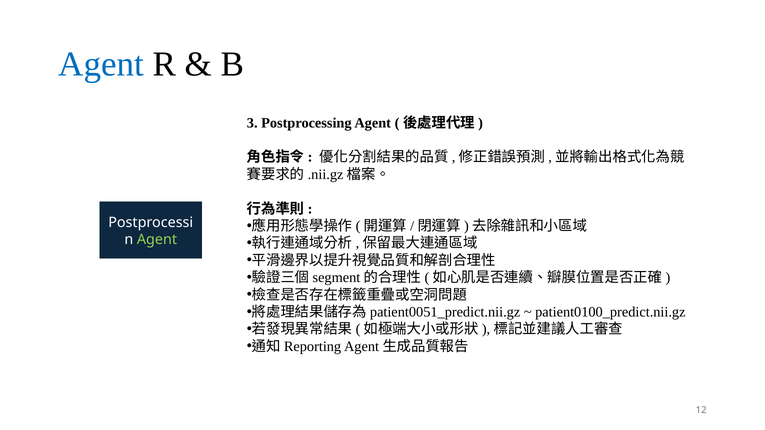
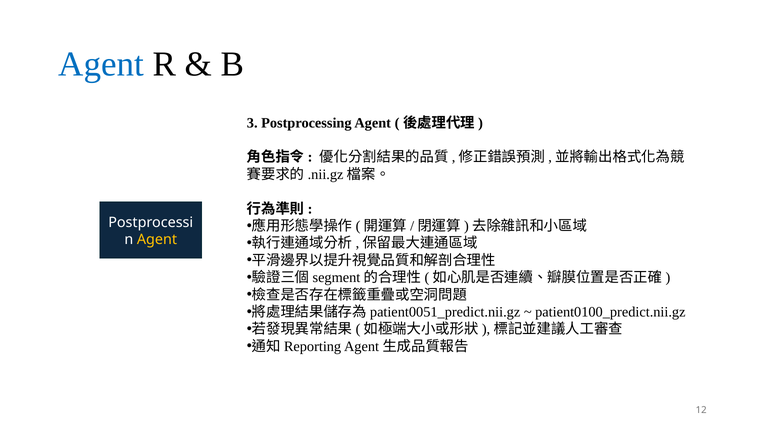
Agent colour: light green -> yellow (157, 240)
